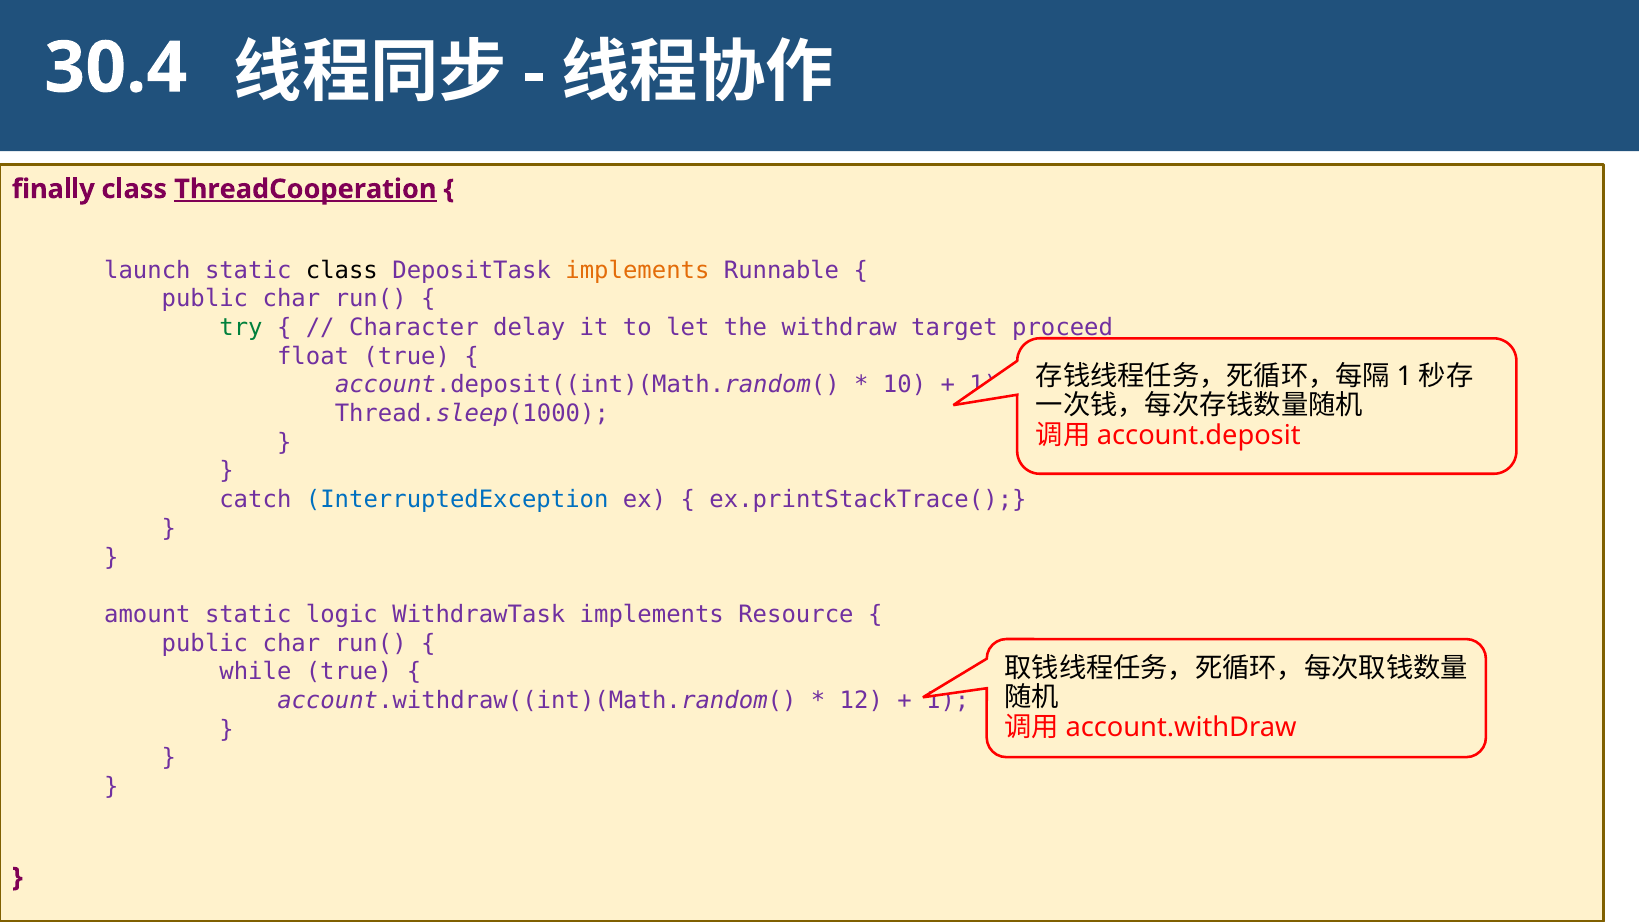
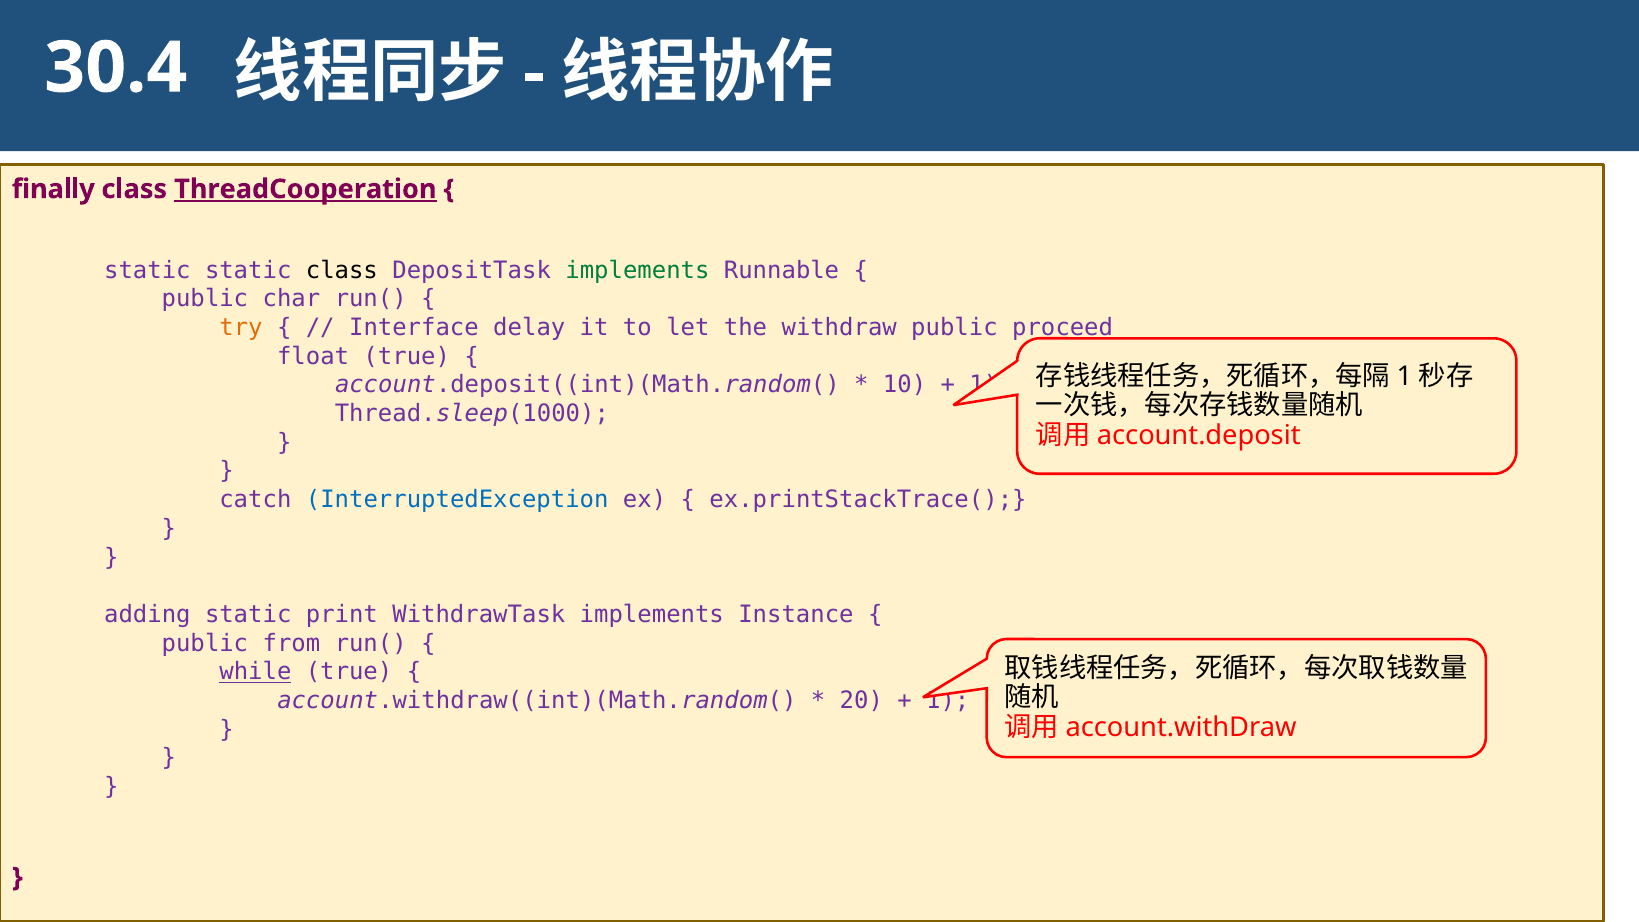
launch: launch -> static (147, 270)
implements colour: orange -> green (637, 270)
try colour: green -> orange (241, 328)
Character: Character -> Interface (414, 328)
withdraw target: target -> public (954, 328)
amount: amount -> adding (147, 615)
logic: logic -> print (342, 615)
Resource: Resource -> Instance (796, 615)
char: char -> from (291, 643)
while underline: none -> present (255, 672)
12: 12 -> 20 (861, 701)
